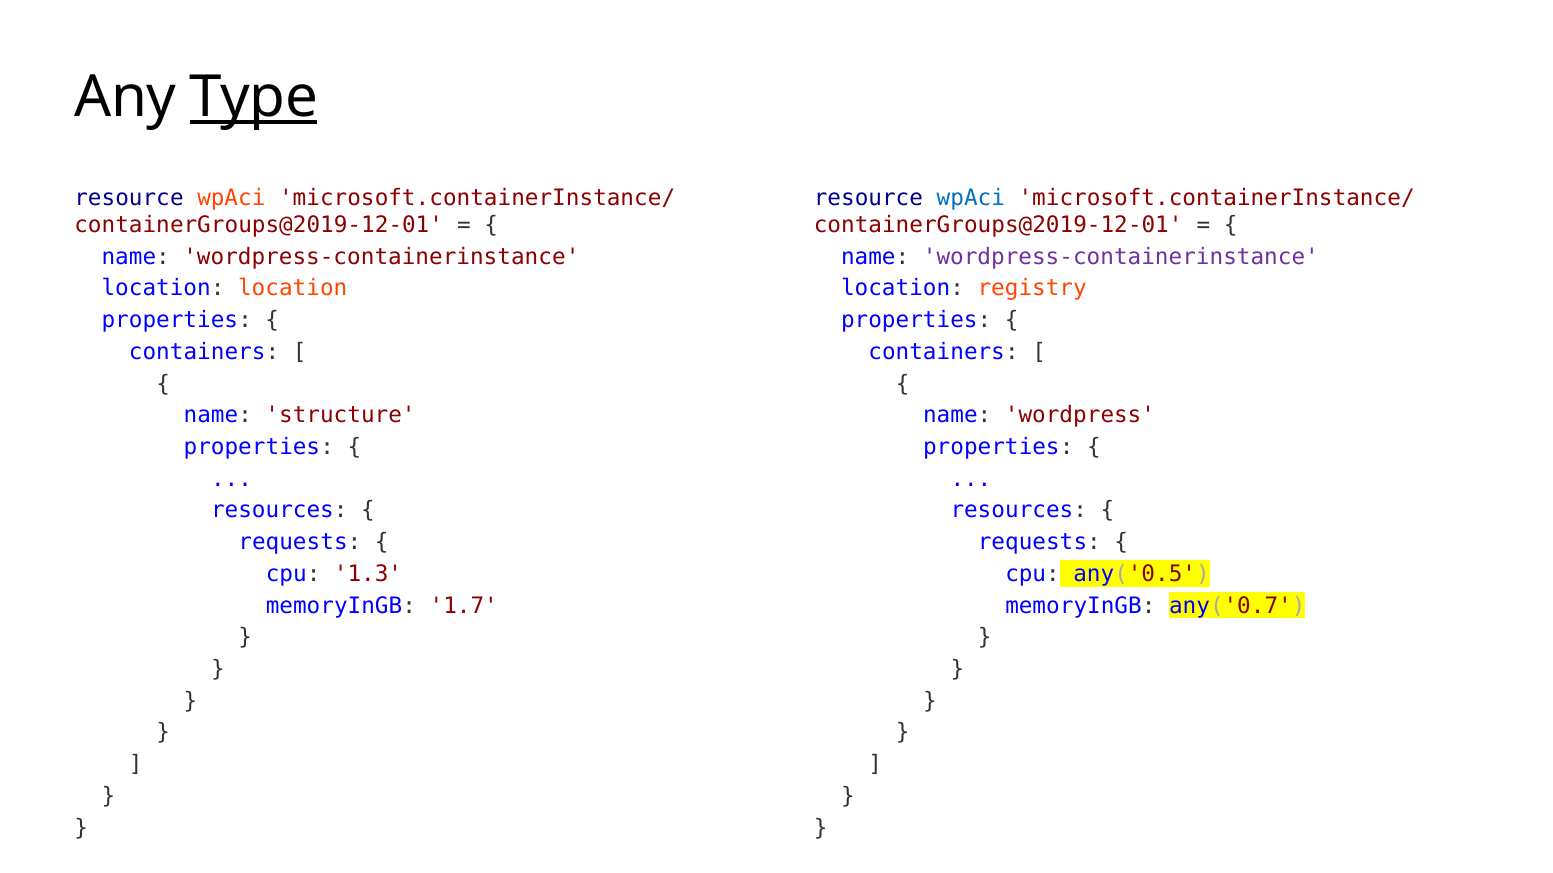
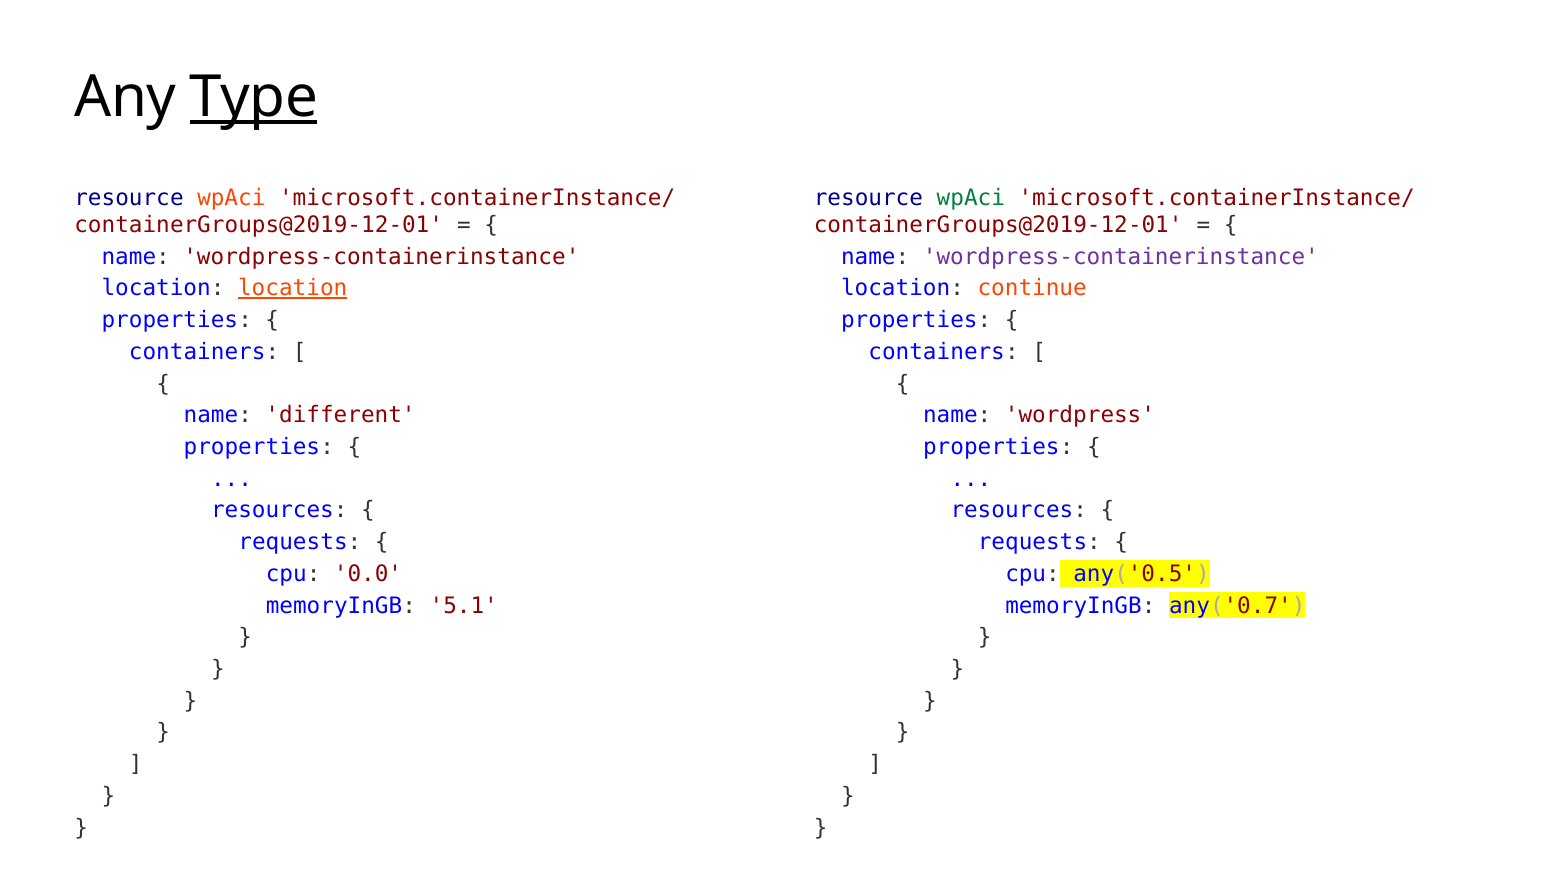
wpAci colour: blue -> green (971, 198)
location underline: none -> present (293, 289)
registry: registry -> continue (1032, 289)
structure: structure -> different (341, 416)
1.3: 1.3 -> 0.0 (368, 574)
1.7: 1.7 -> 5.1 (464, 606)
